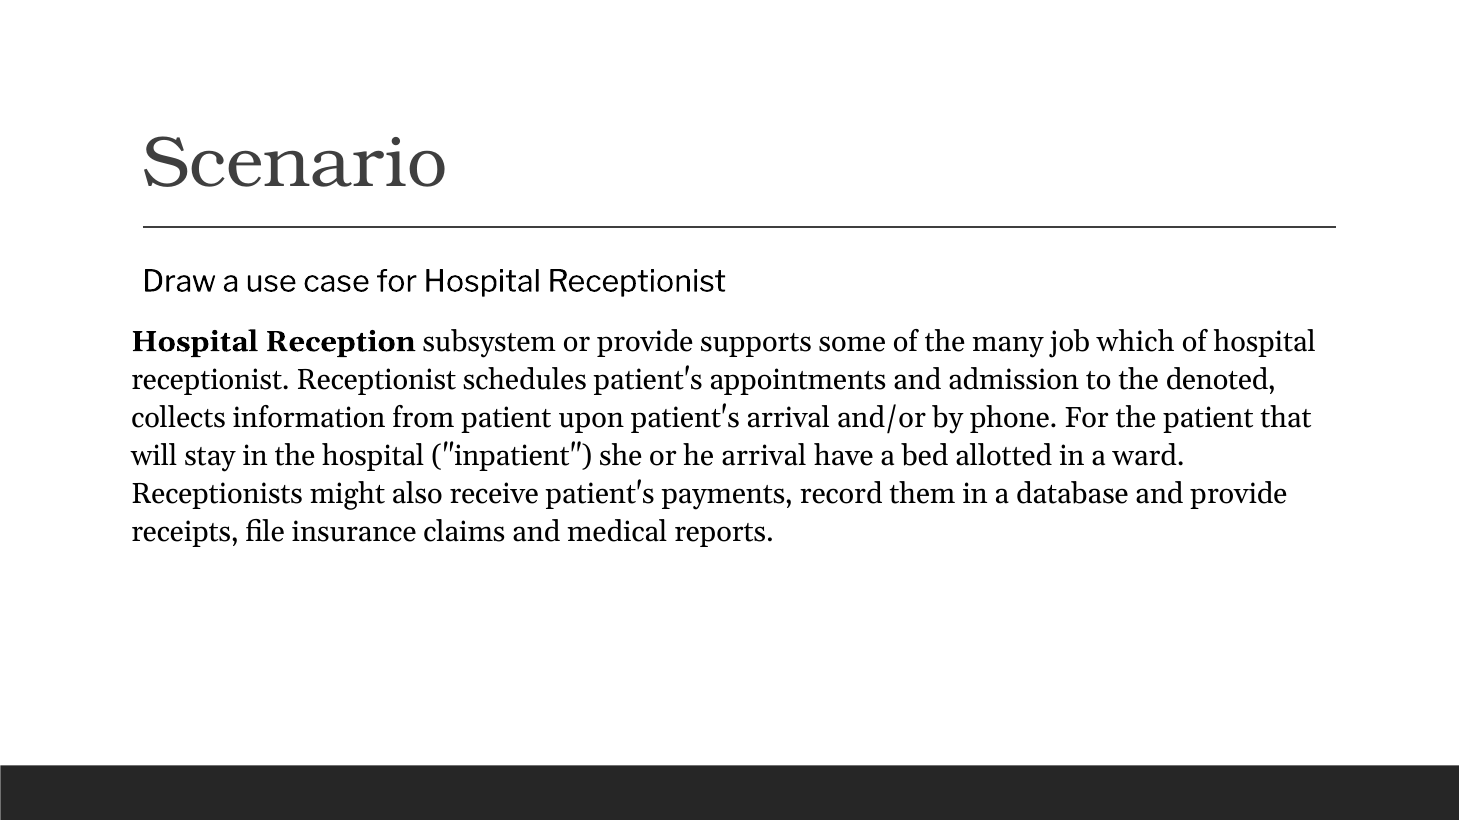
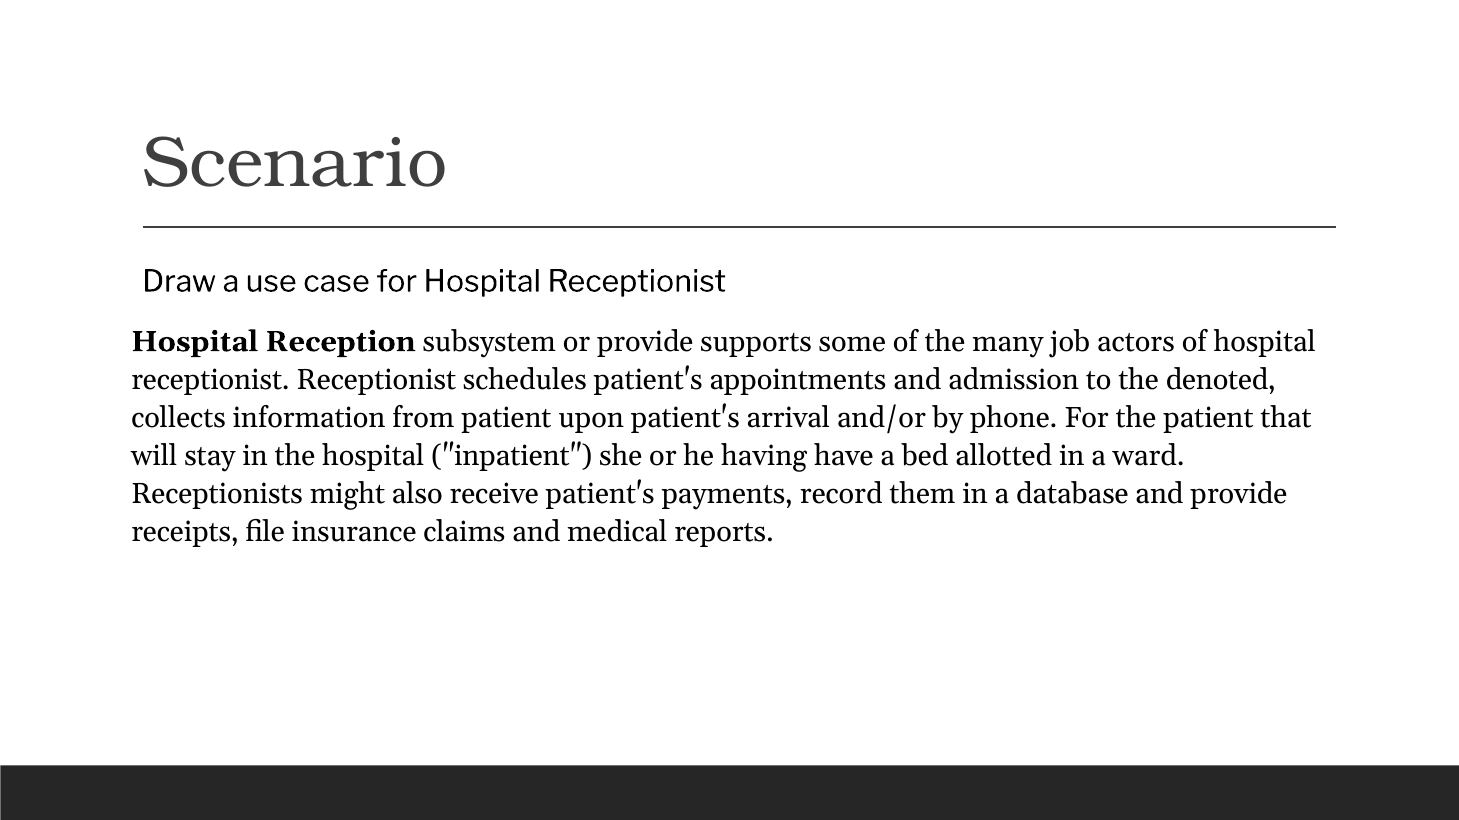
which: which -> actors (1136, 342)
he arrival: arrival -> having (764, 456)
